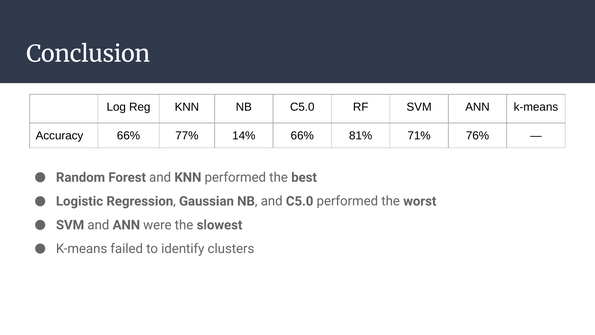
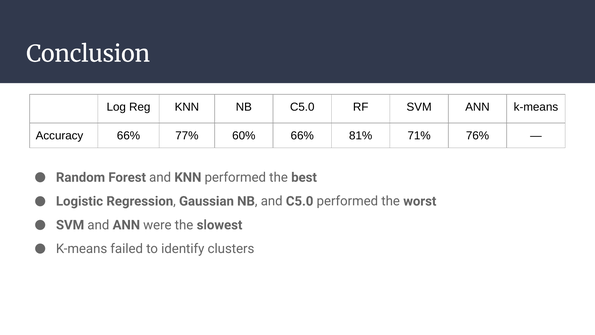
14%: 14% -> 60% (244, 135)
